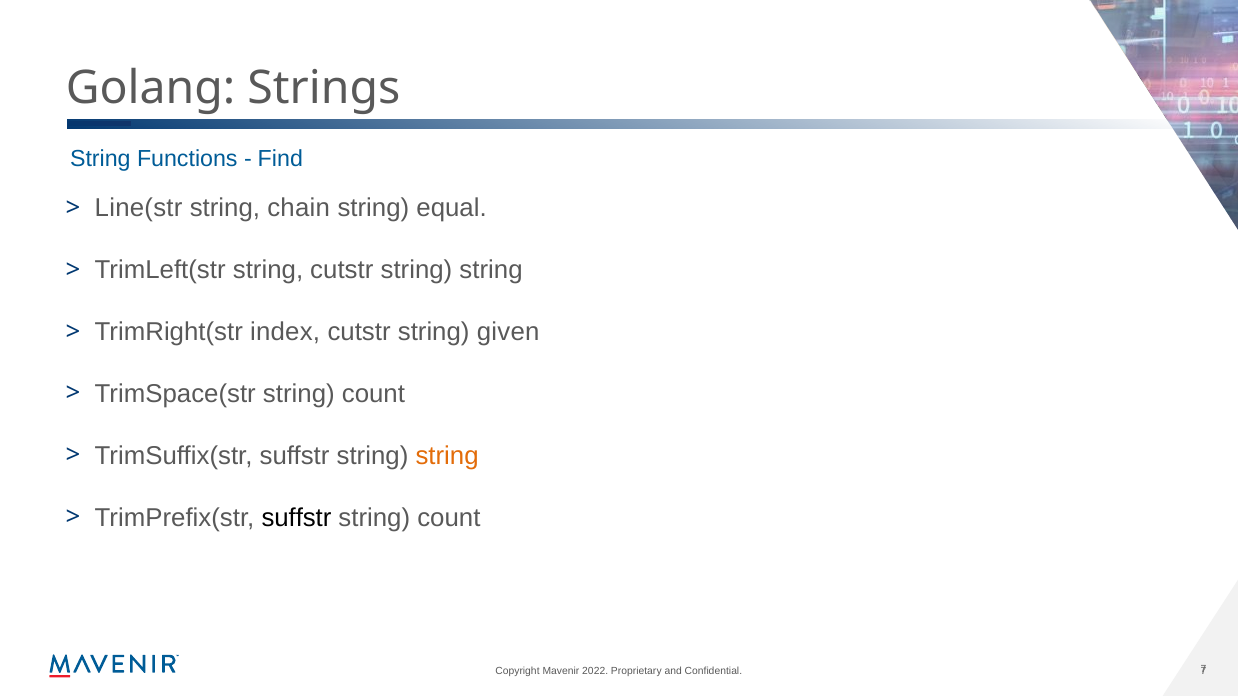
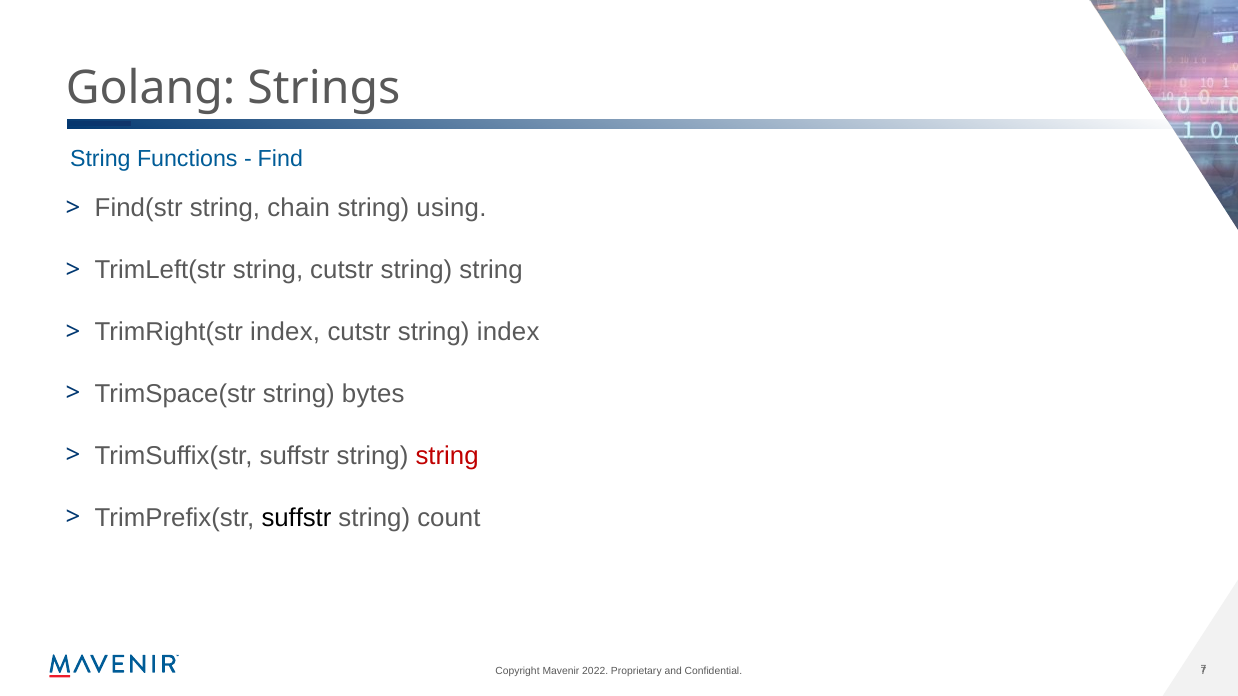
Line(str: Line(str -> Find(str (139, 208)
equal: equal -> using (451, 208)
string given: given -> index (508, 332)
TrimSpace(str string count: count -> bytes (373, 394)
string colour: orange -> red (447, 456)
